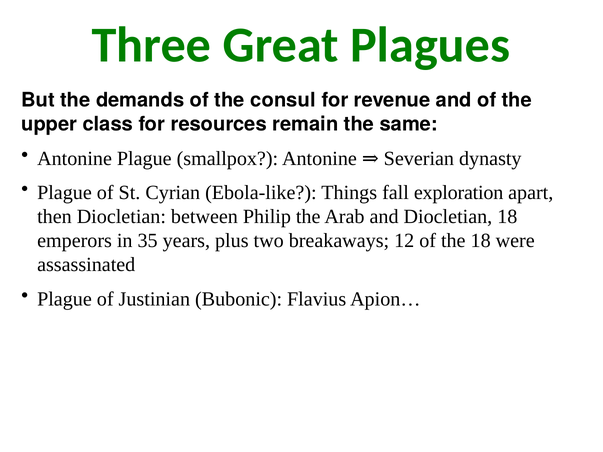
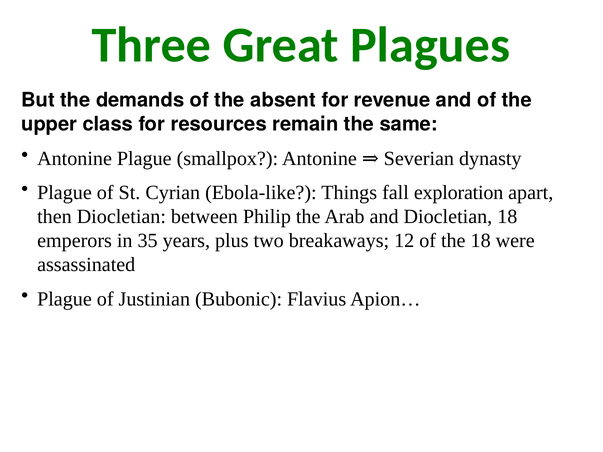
consul: consul -> absent (283, 100)
